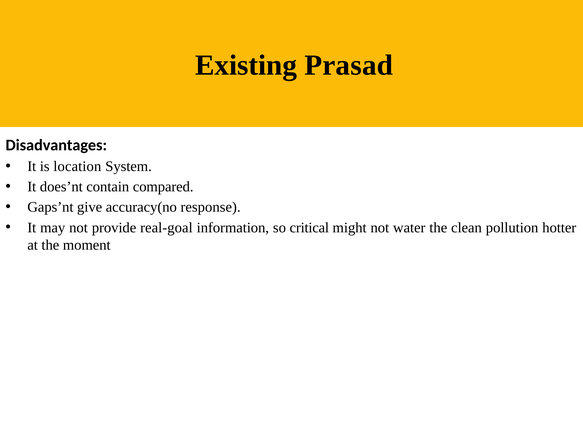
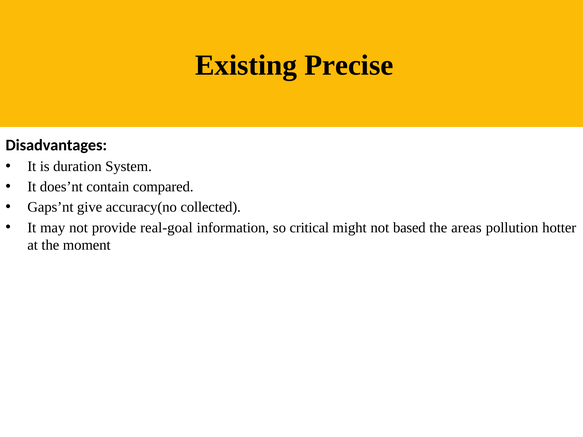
Prasad: Prasad -> Precise (349, 65)
location: location -> duration (77, 166)
response: response -> collected (211, 207)
water: water -> based (409, 228)
clean: clean -> areas (466, 228)
